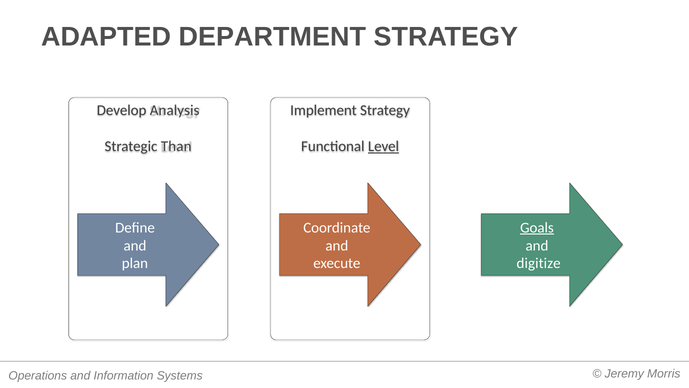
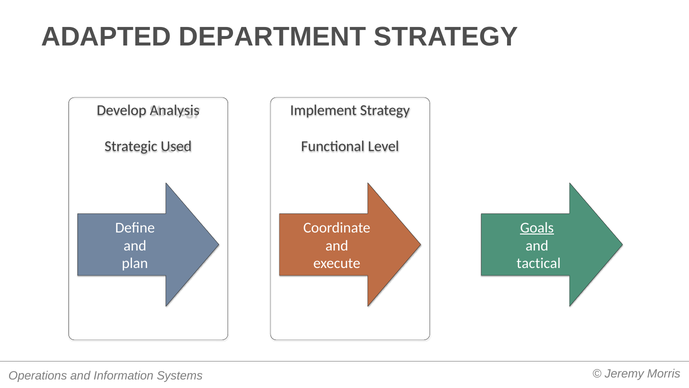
Than: Than -> Used (176, 146)
Level underline: present -> none (383, 146)
digitize: digitize -> tactical (539, 263)
